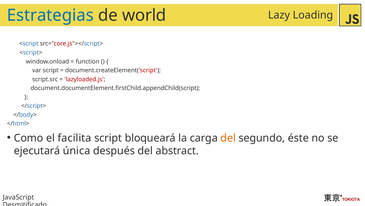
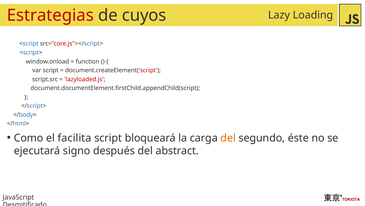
Estrategias colour: blue -> red (50, 15)
world: world -> cuyos (144, 15)
única: única -> signo (77, 150)
